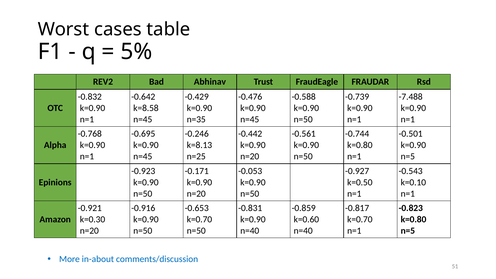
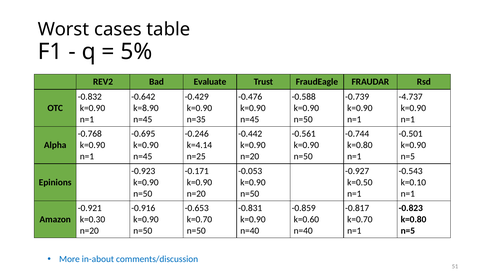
Abhinav: Abhinav -> Evaluate (210, 82)
-7.488: -7.488 -> -4.737 (411, 97)
k=8.58: k=8.58 -> k=8.90 (146, 108)
k=8.13: k=8.13 -> k=4.14 (199, 145)
